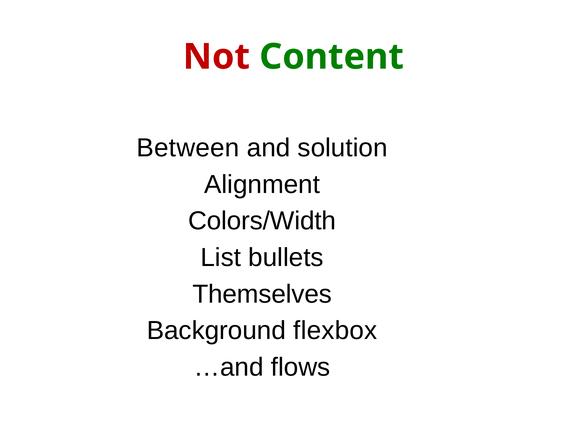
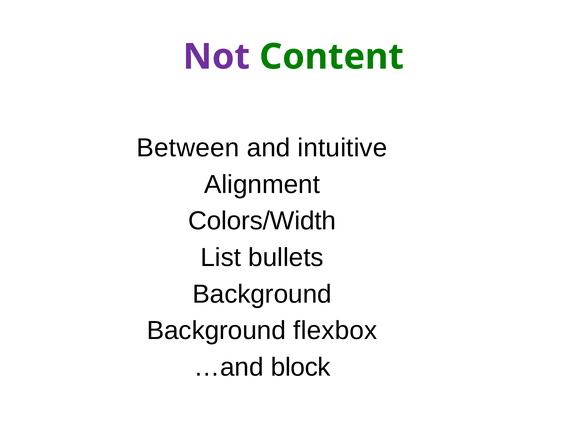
Not colour: red -> purple (216, 57)
solution: solution -> intuitive (343, 148)
Themselves: Themselves -> Background (262, 294)
flows: flows -> block (301, 367)
